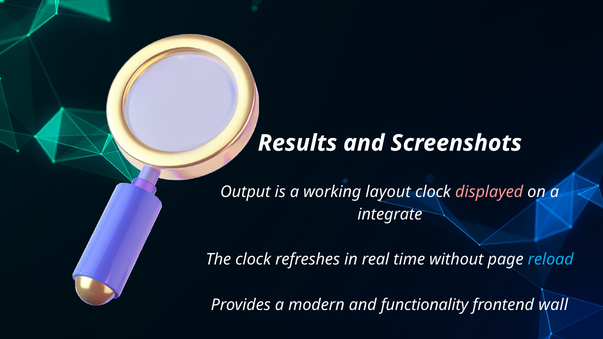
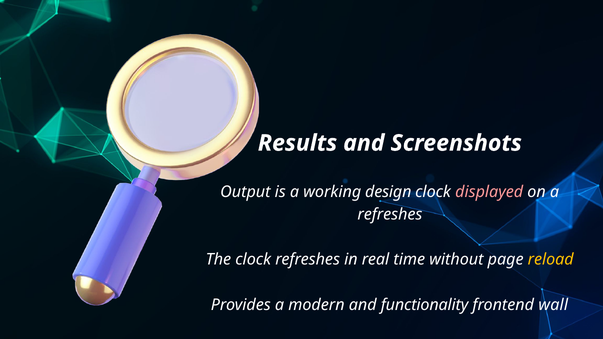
layout: layout -> design (388, 192)
integrate: integrate -> refreshes (390, 215)
reload colour: light blue -> yellow (551, 260)
